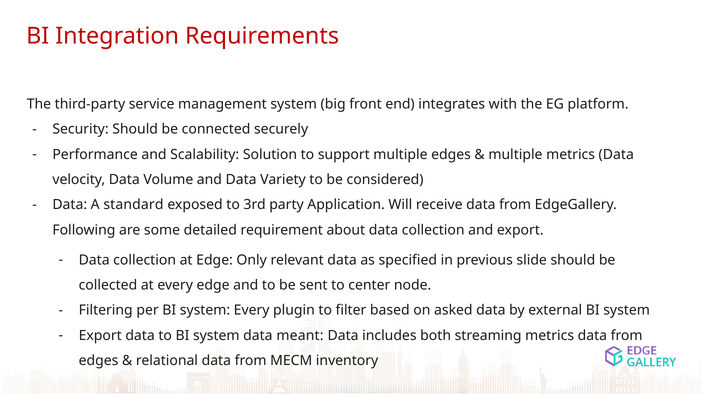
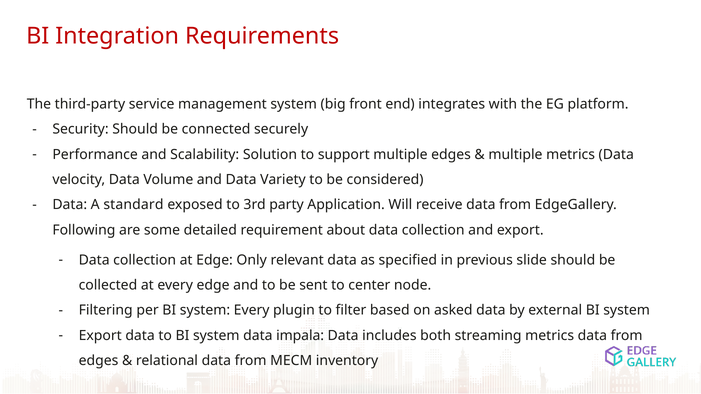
meant: meant -> impala (300, 336)
